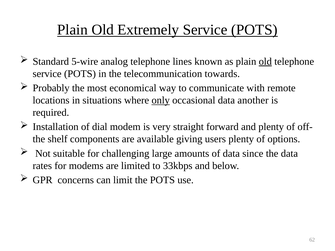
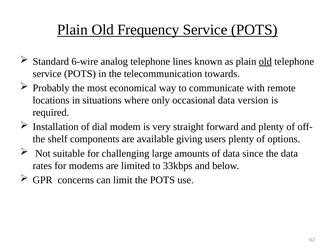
Extremely: Extremely -> Frequency (148, 30)
5-wire: 5-wire -> 6-wire (85, 62)
only underline: present -> none (161, 100)
another: another -> version (253, 100)
